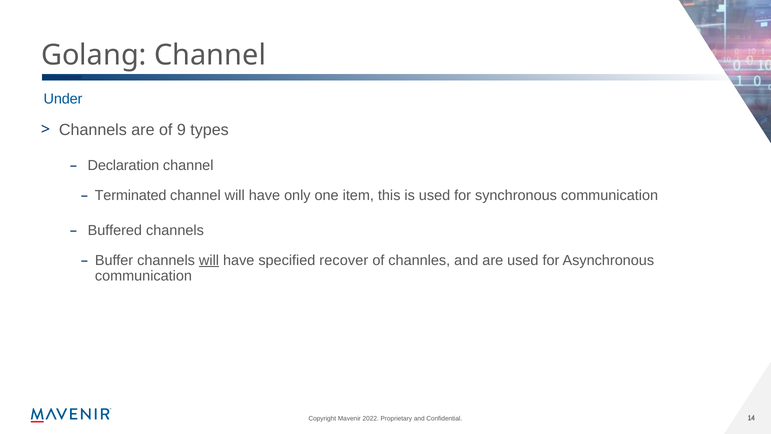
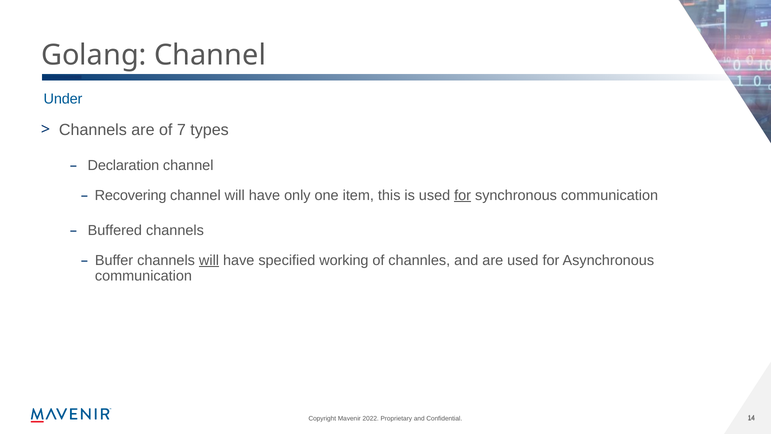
9: 9 -> 7 (181, 130)
Terminated: Terminated -> Recovering (131, 195)
for underline: none -> present (463, 195)
recover: recover -> working (344, 260)
